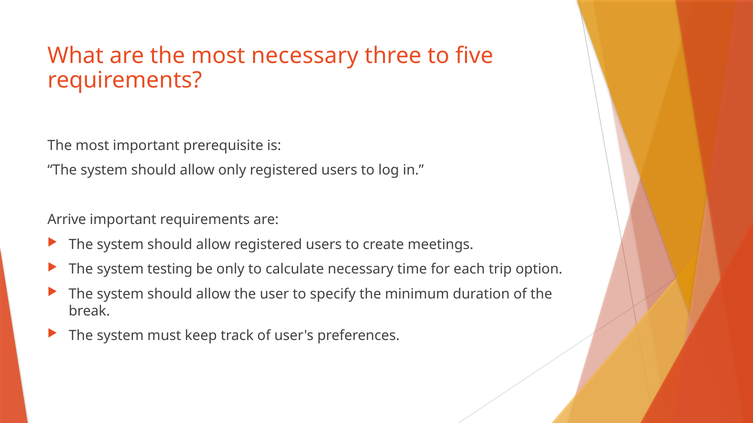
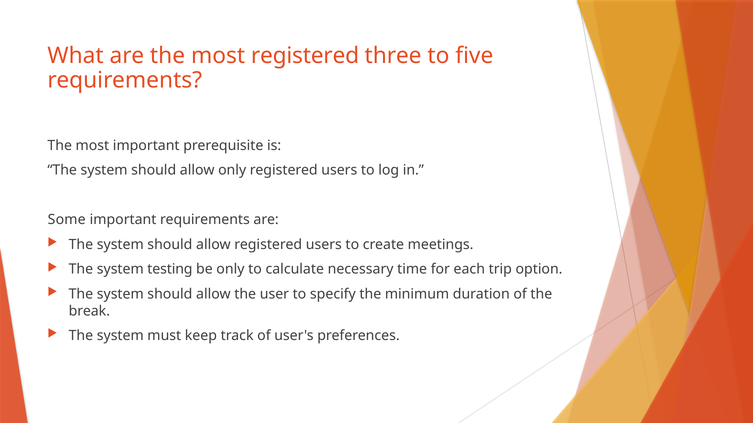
most necessary: necessary -> registered (305, 56)
Arrive: Arrive -> Some (67, 220)
